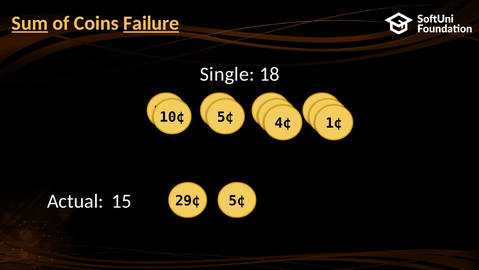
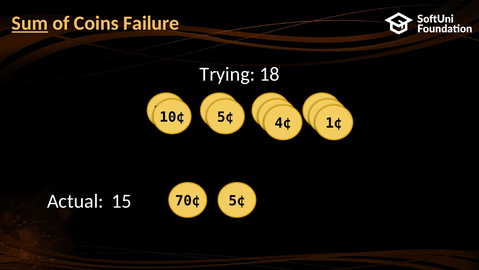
Failure underline: present -> none (151, 23)
Single: Single -> Trying (227, 74)
29¢: 29¢ -> 70¢ (188, 201)
